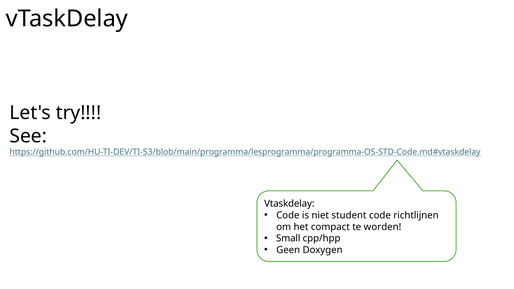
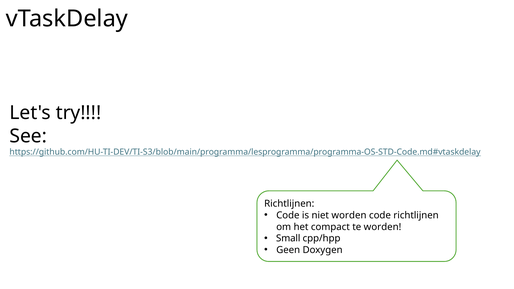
Vtaskdelay: Vtaskdelay -> Richtlijnen (289, 204)
niet student: student -> worden (349, 215)
